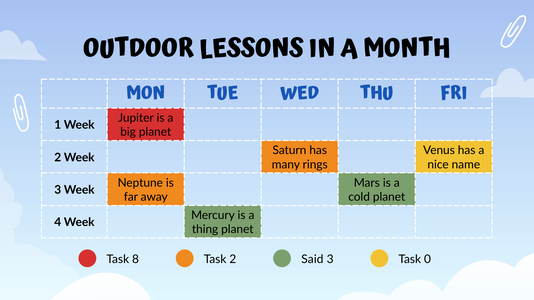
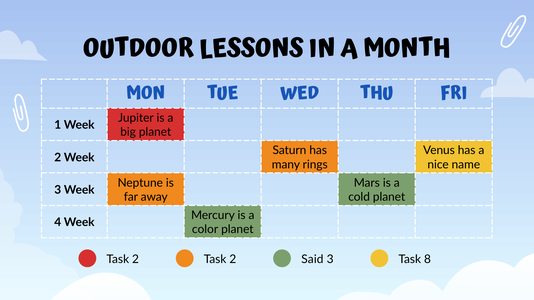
thing: thing -> color (205, 230)
8: 8 -> 2 (135, 260)
0: 0 -> 8 (427, 260)
